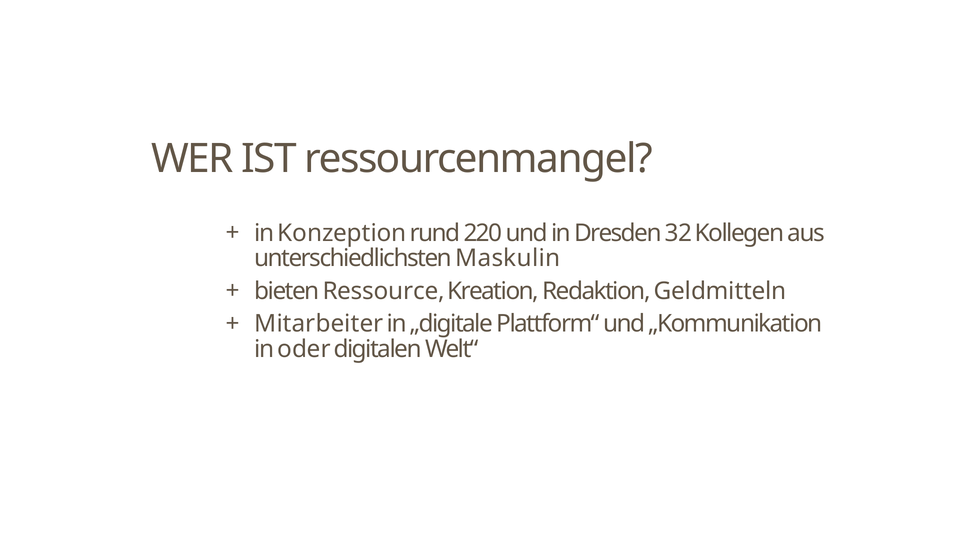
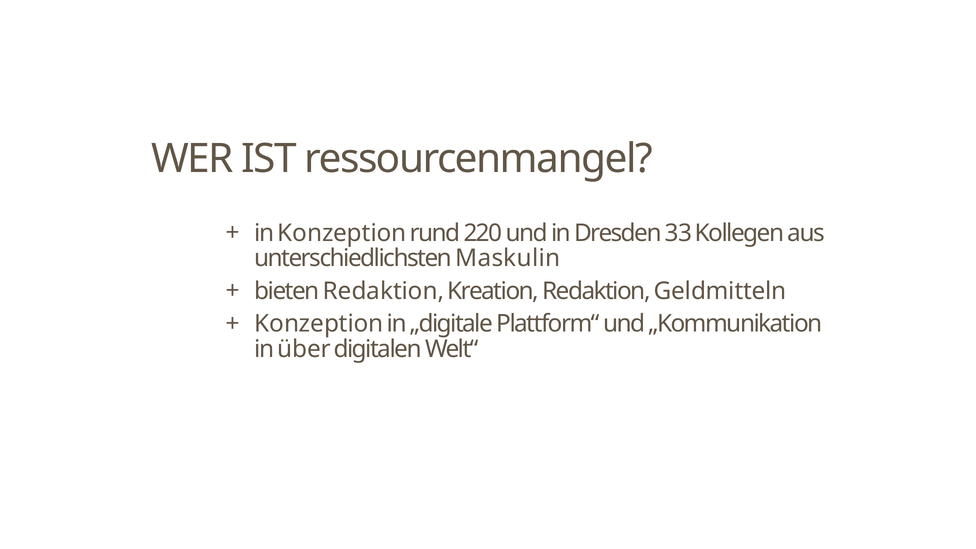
32: 32 -> 33 (678, 233)
bieten Ressource: Ressource -> Redaktion (383, 291)
Mitarbeiter: Mitarbeiter -> Konzeption (319, 324)
oder: oder -> über (304, 349)
